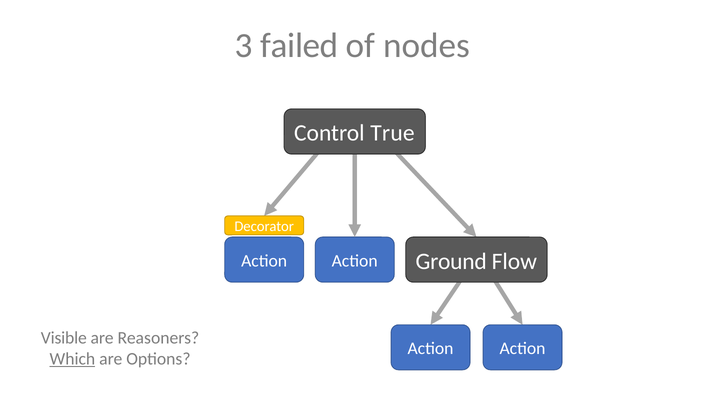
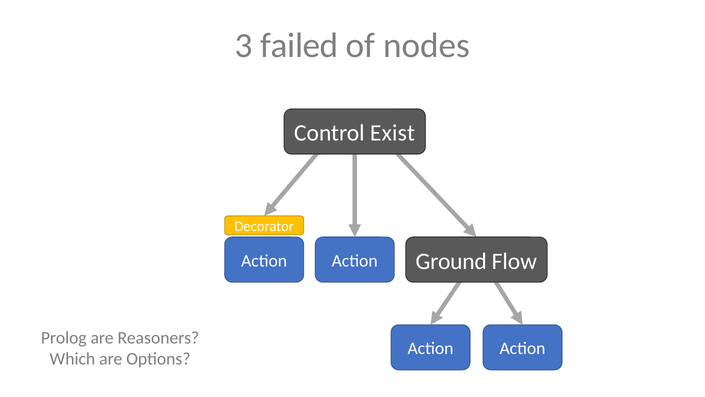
True: True -> Exist (392, 133)
Visible: Visible -> Prolog (64, 337)
Which underline: present -> none (72, 358)
